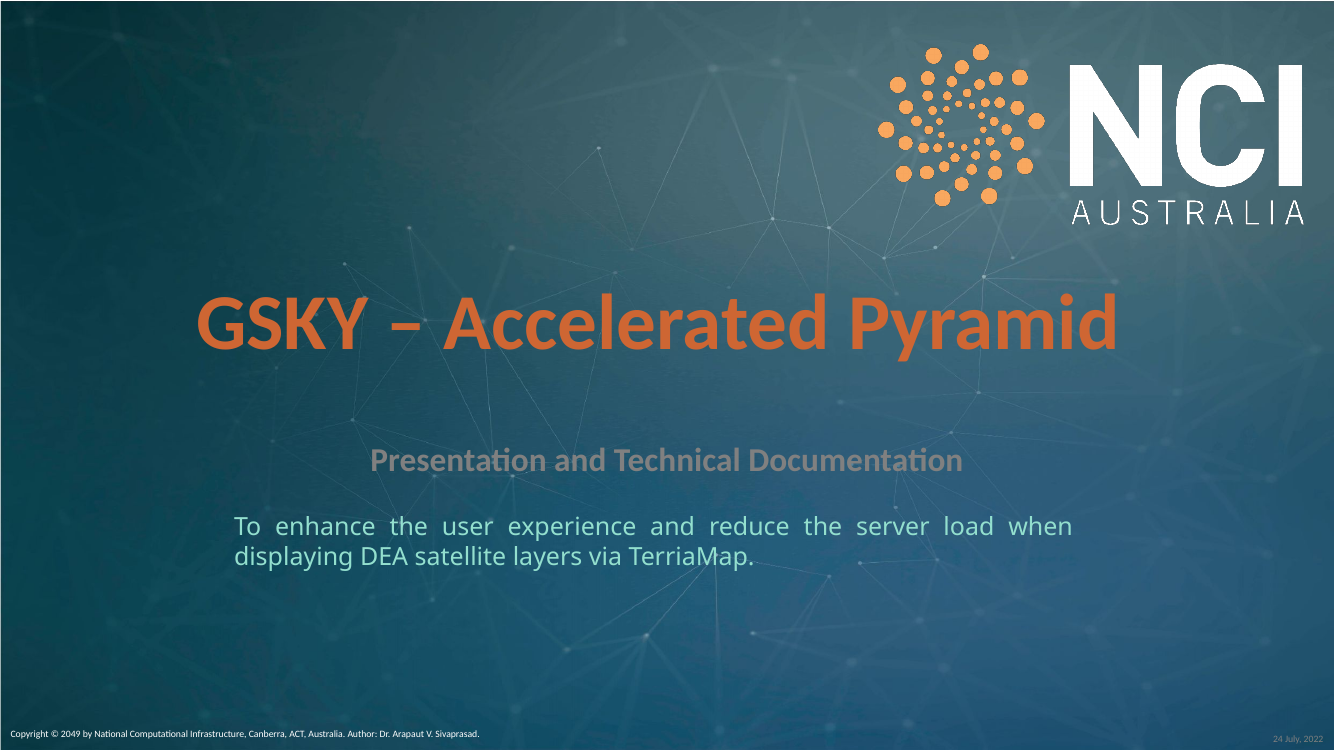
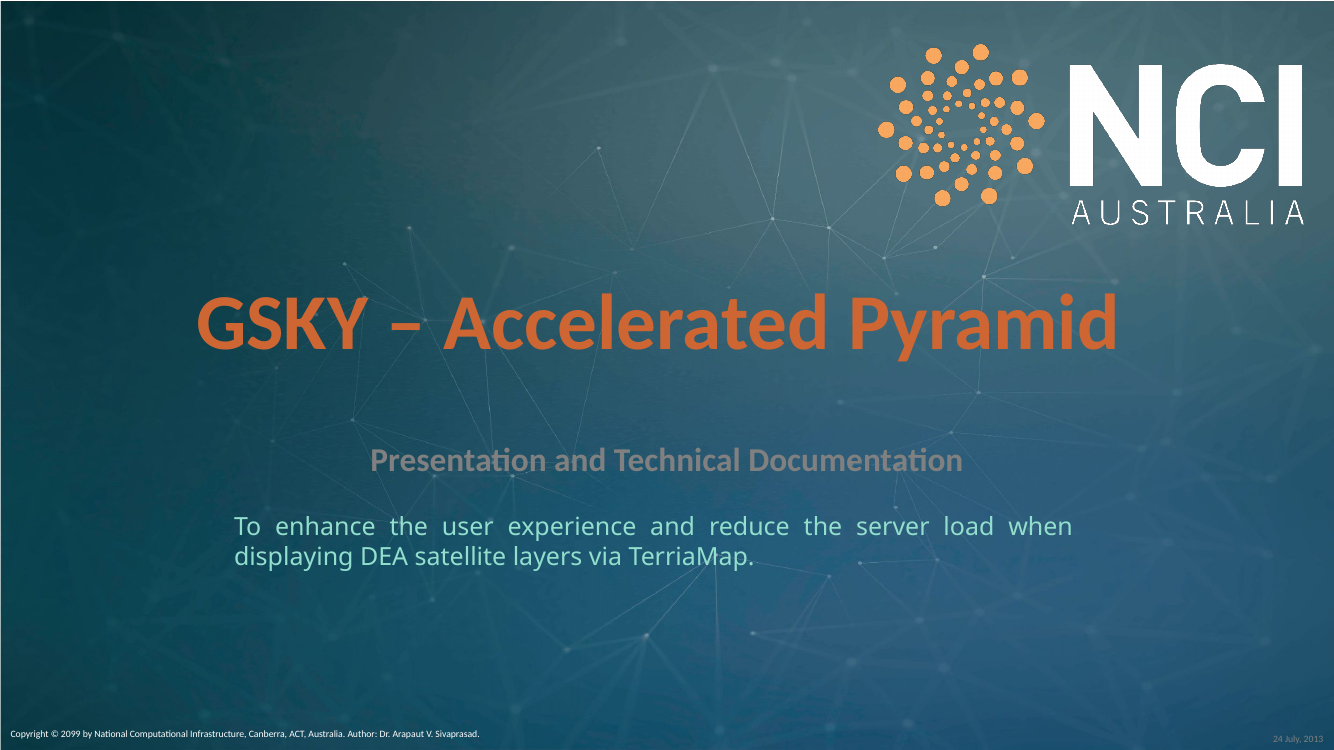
2049: 2049 -> 2099 (71, 735)
2022: 2022 -> 2013 (1314, 740)
